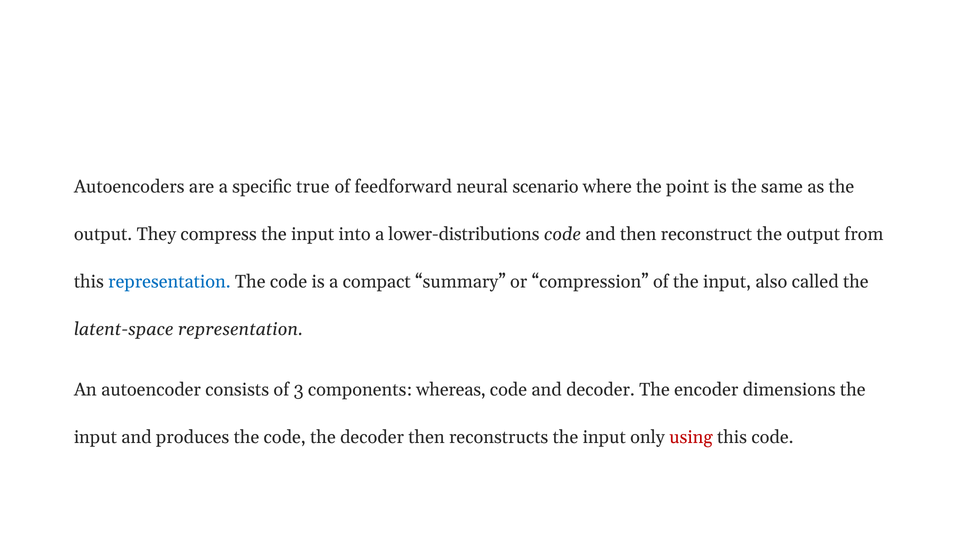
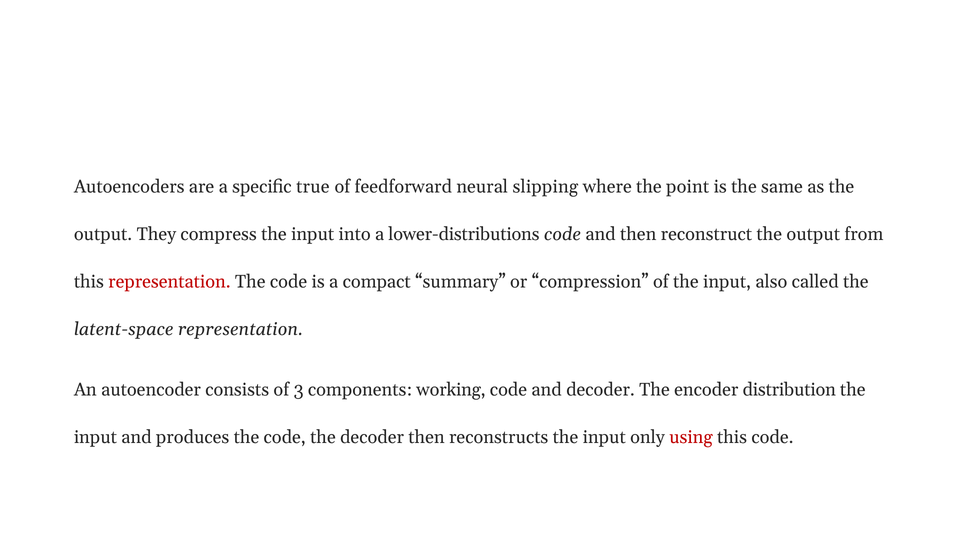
scenario: scenario -> slipping (545, 187)
representation colour: blue -> red (169, 282)
whereas: whereas -> working (451, 390)
dimensions: dimensions -> distribution (789, 390)
